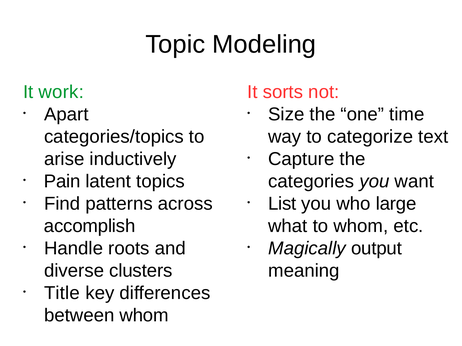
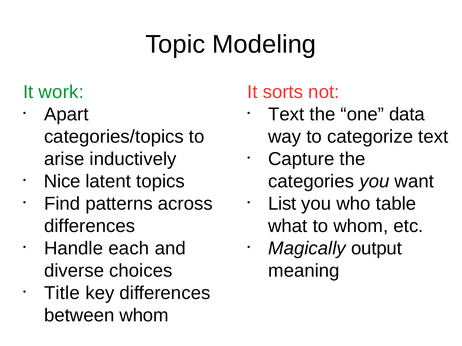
Size: Size -> Text (286, 114)
time: time -> data (407, 114)
Pain: Pain -> Nice (62, 182)
large: large -> table (396, 204)
accomplish: accomplish -> differences (90, 226)
roots: roots -> each (129, 249)
clusters: clusters -> choices (141, 271)
